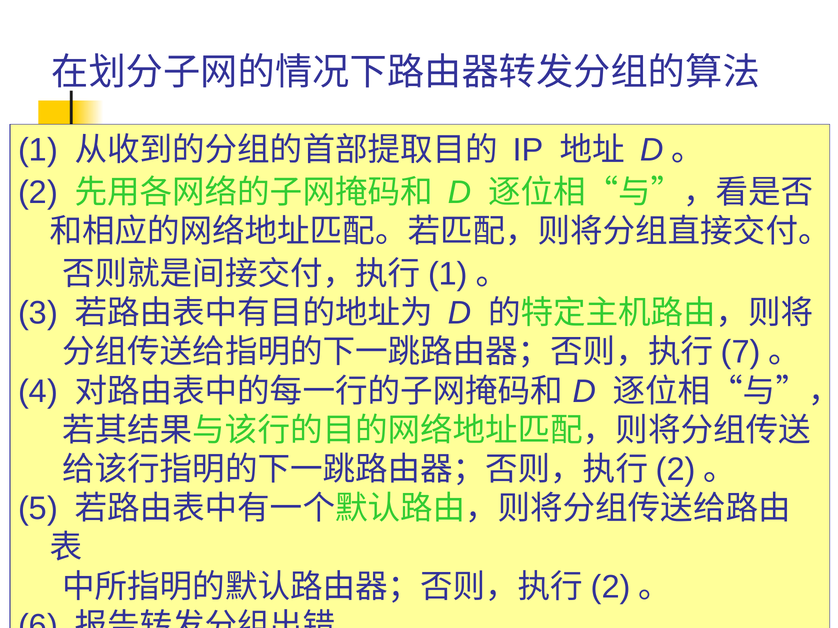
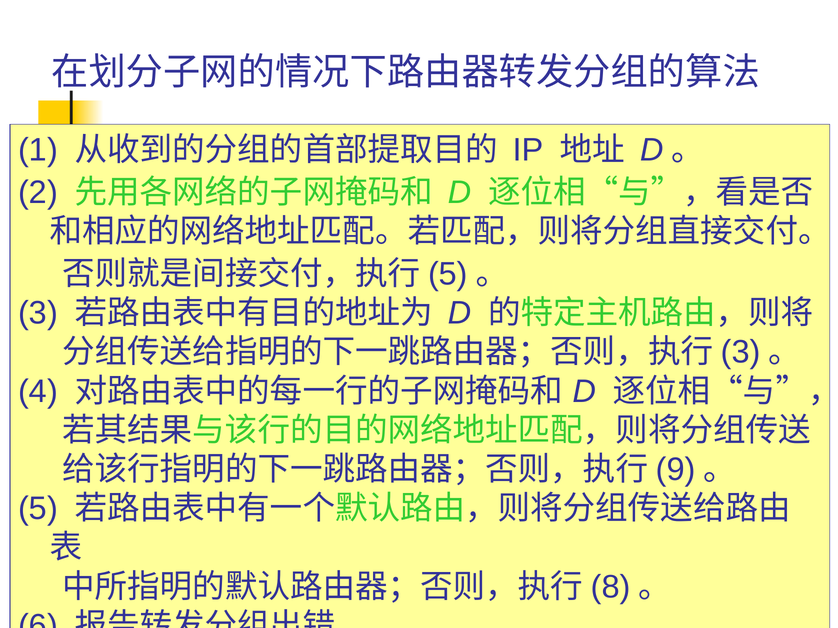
1: 1 -> 5 (448, 274)
7: 7 -> 3 (741, 352)
2: 2 -> 9 (676, 470)
2: 2 -> 8 (611, 587)
